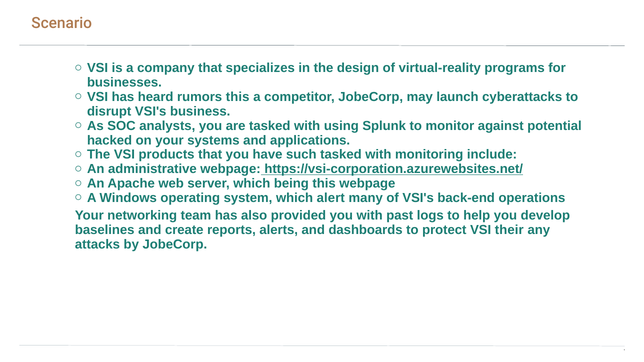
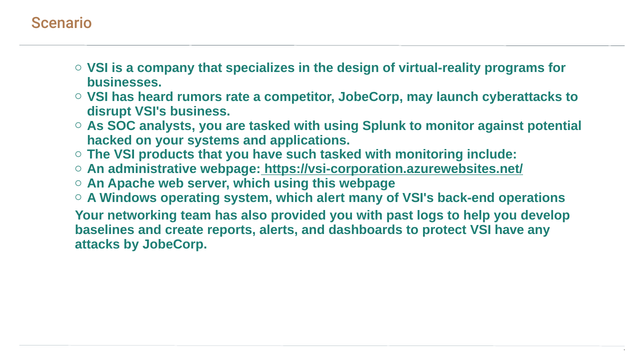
rumors this: this -> rate (238, 97)
which being: being -> using (291, 184)
VSI their: their -> have (509, 230)
